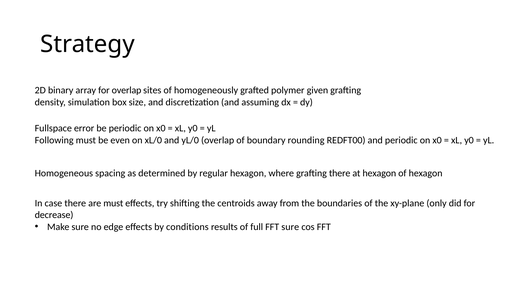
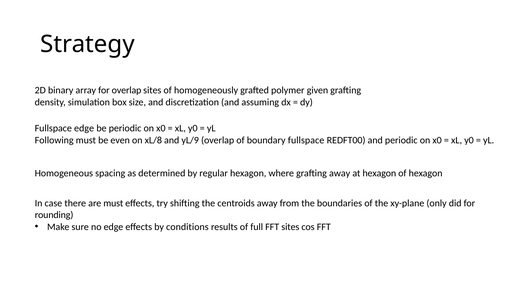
Fullspace error: error -> edge (84, 129)
xL/0: xL/0 -> xL/8 (153, 140)
yL/0: yL/0 -> yL/9 (190, 140)
boundary rounding: rounding -> fullspace (306, 140)
grafting there: there -> away (340, 173)
decrease: decrease -> rounding (54, 215)
FFT sure: sure -> sites (290, 227)
